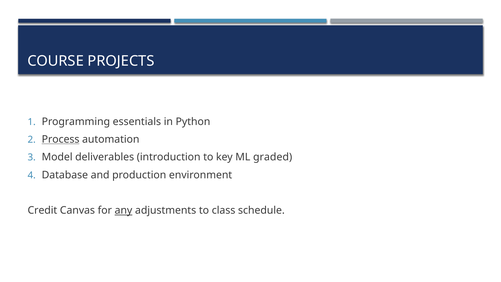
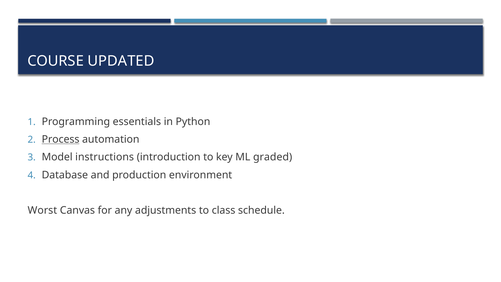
PROJECTS: PROJECTS -> UPDATED (121, 61)
deliverables: deliverables -> instructions (105, 157)
Credit: Credit -> Worst (42, 210)
any underline: present -> none (123, 210)
